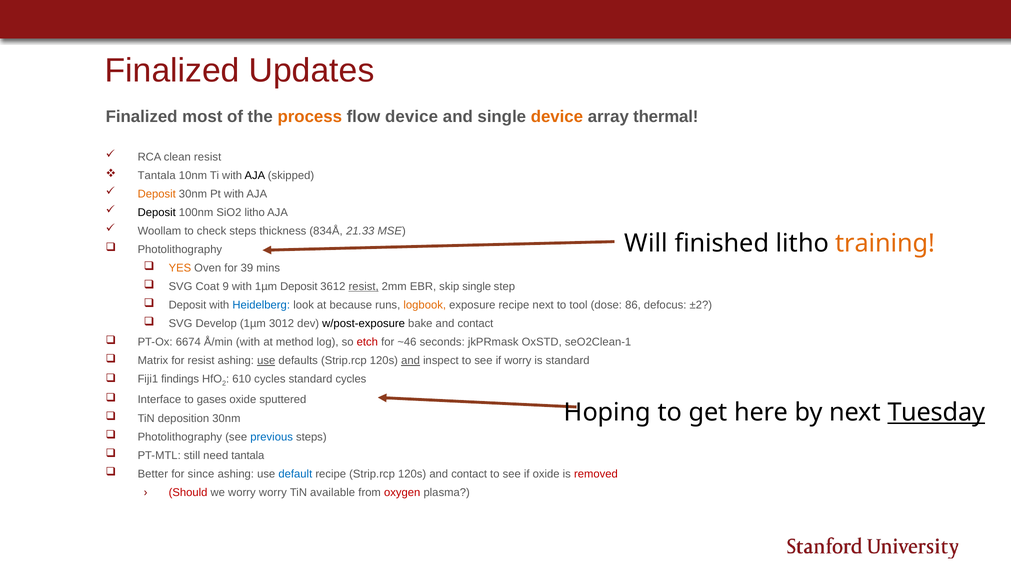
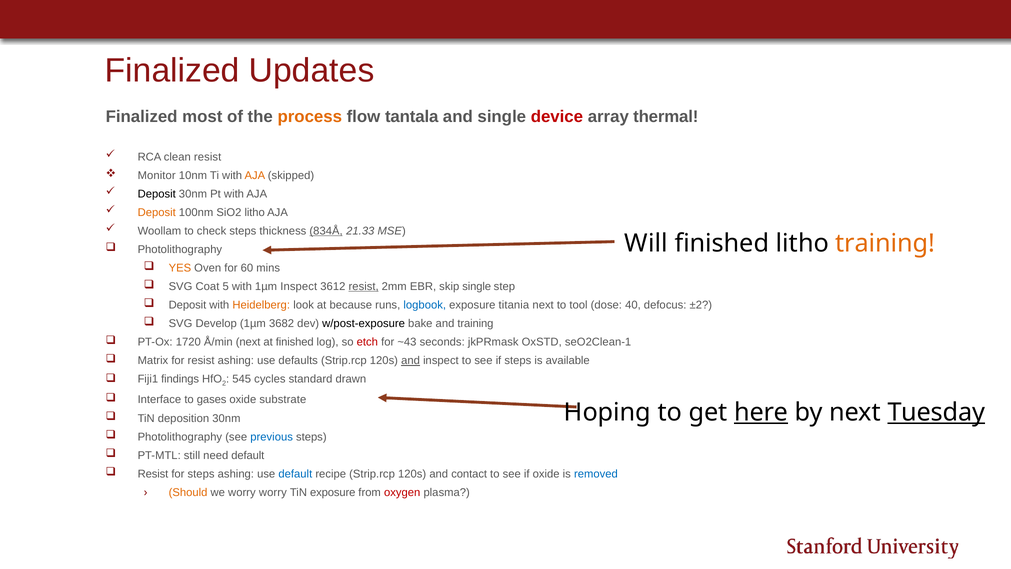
flow device: device -> tantala (412, 117)
device colour: orange -> red (557, 117)
Tantala: Tantala -> Monitor (157, 175)
AJA colour: black -> orange (255, 175)
Deposit colour: orange -> black (157, 194)
Deposit colour: black -> orange (157, 212)
834Å underline: none -> present (326, 231)
39: 39 -> 60 (247, 268)
9: 9 -> 5 (226, 286)
1µm Deposit: Deposit -> Inspect (299, 286)
Heidelberg colour: blue -> orange (261, 305)
logbook colour: orange -> blue (425, 305)
exposure recipe: recipe -> titania (514, 305)
86: 86 -> 40 (633, 305)
3012: 3012 -> 3682 (282, 323)
bake and contact: contact -> training (475, 323)
6674: 6674 -> 1720 (188, 342)
Å/min with: with -> next (248, 342)
at method: method -> finished (295, 342)
~46: ~46 -> ~43 (407, 342)
use underline: present -> none (266, 360)
if worry: worry -> steps (518, 360)
is standard: standard -> available (568, 360)
610: 610 -> 545 (242, 379)
standard cycles: cycles -> drawn (351, 379)
sputtered: sputtered -> substrate (283, 400)
here underline: none -> present (761, 412)
need tantala: tantala -> default (248, 455)
Better: Better -> Resist (153, 474)
for since: since -> steps (201, 474)
removed colour: red -> blue (596, 474)
Should colour: red -> orange (188, 492)
TiN available: available -> exposure (333, 492)
